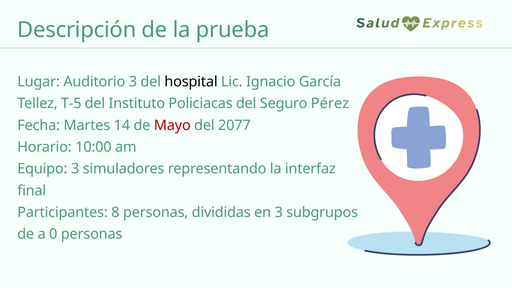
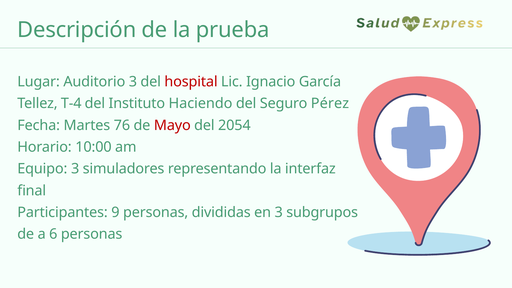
hospital colour: black -> red (191, 82)
T-5: T-5 -> T-4 (71, 104)
Policiacas: Policiacas -> Haciendo (200, 104)
14: 14 -> 76 (122, 125)
2077: 2077 -> 2054 (234, 125)
8: 8 -> 9 (115, 212)
0: 0 -> 6 (53, 234)
